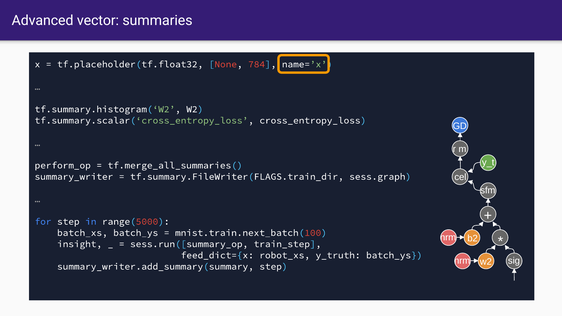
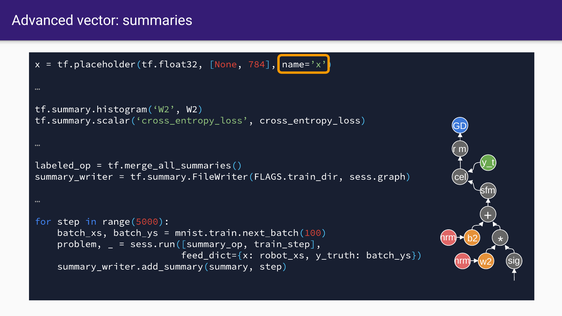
perform_op: perform_op -> labeled_op (63, 165)
insight: insight -> problem (80, 244)
